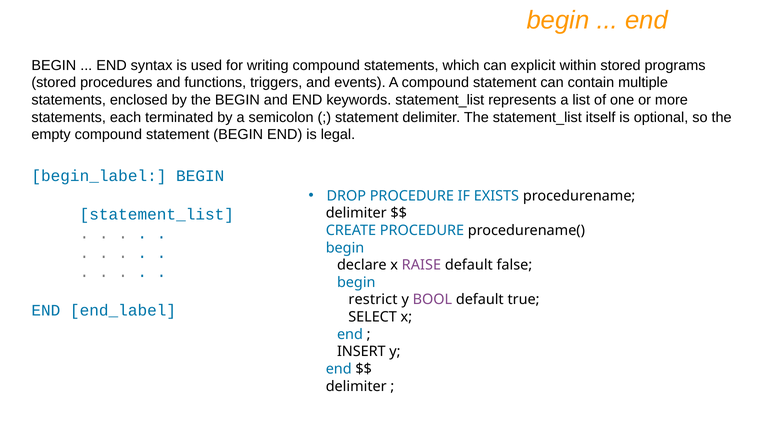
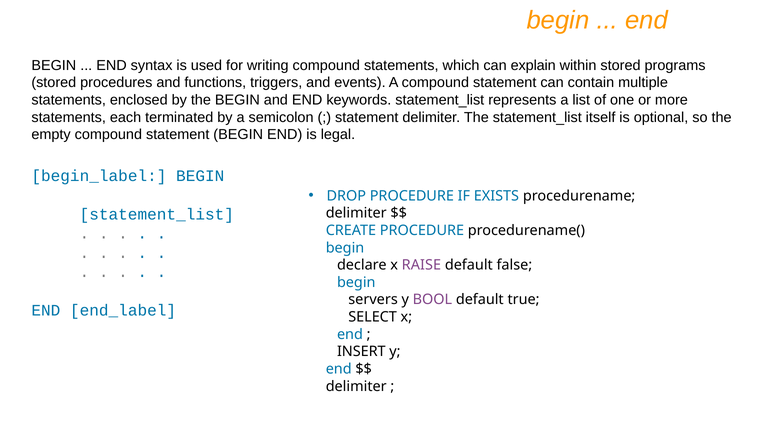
explicit: explicit -> explain (533, 65)
restrict: restrict -> servers (373, 300)
